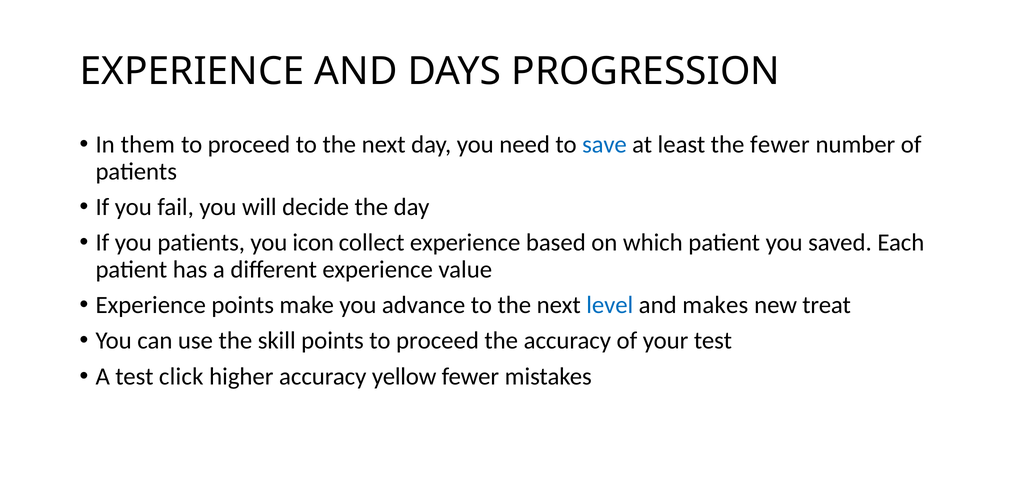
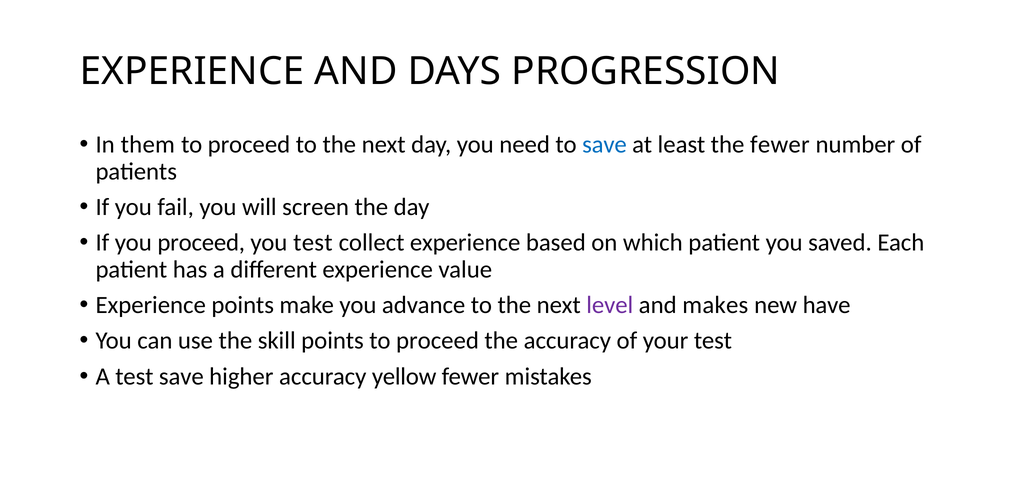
decide: decide -> screen (316, 207)
you patients: patients -> proceed (201, 243)
you icon: icon -> test (313, 243)
level colour: blue -> purple (610, 305)
treat: treat -> have (827, 305)
test click: click -> save (181, 377)
